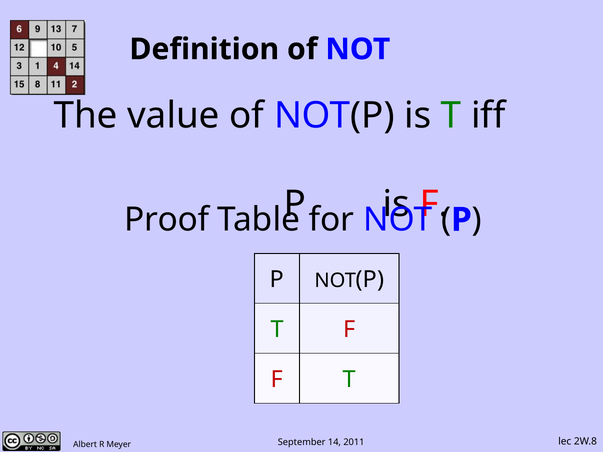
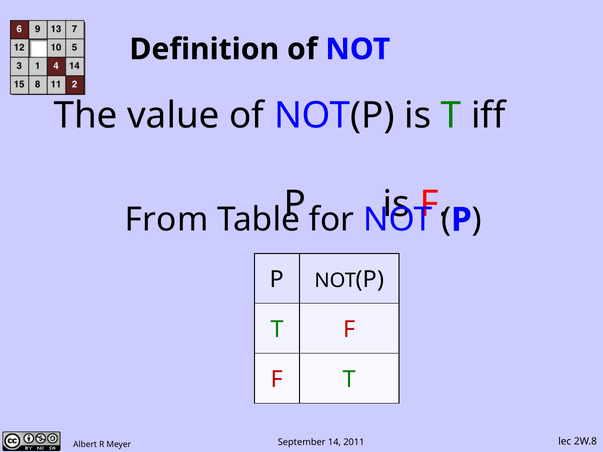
Proof: Proof -> From (166, 220)
